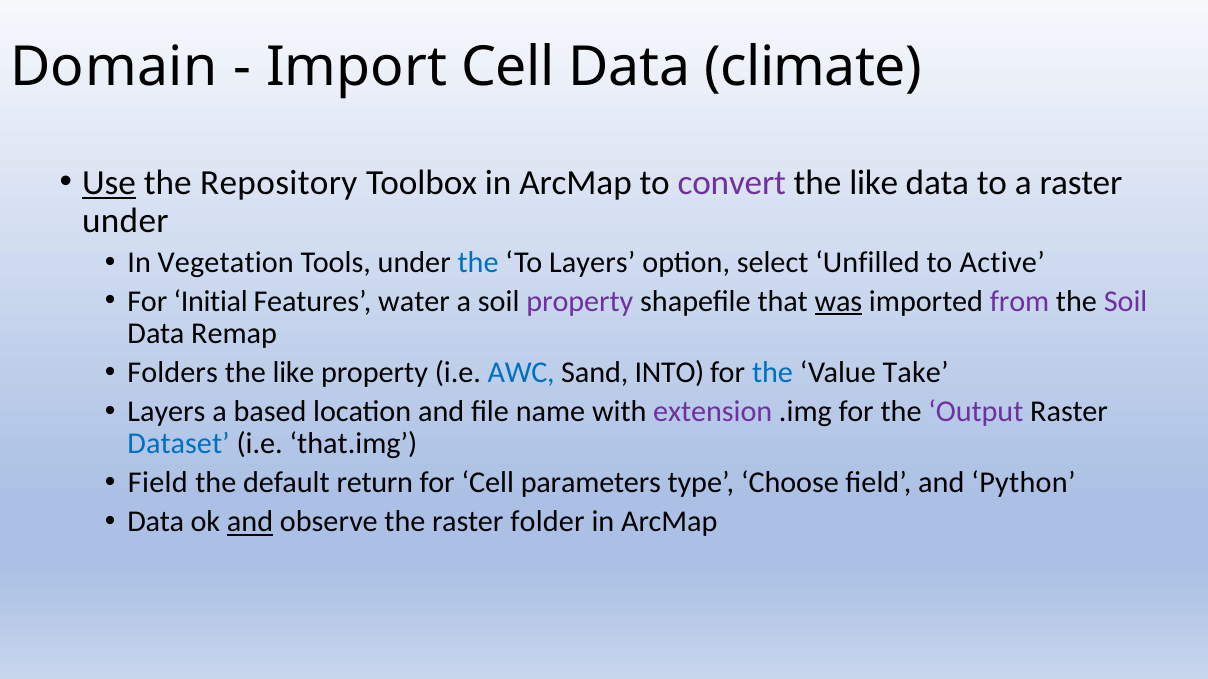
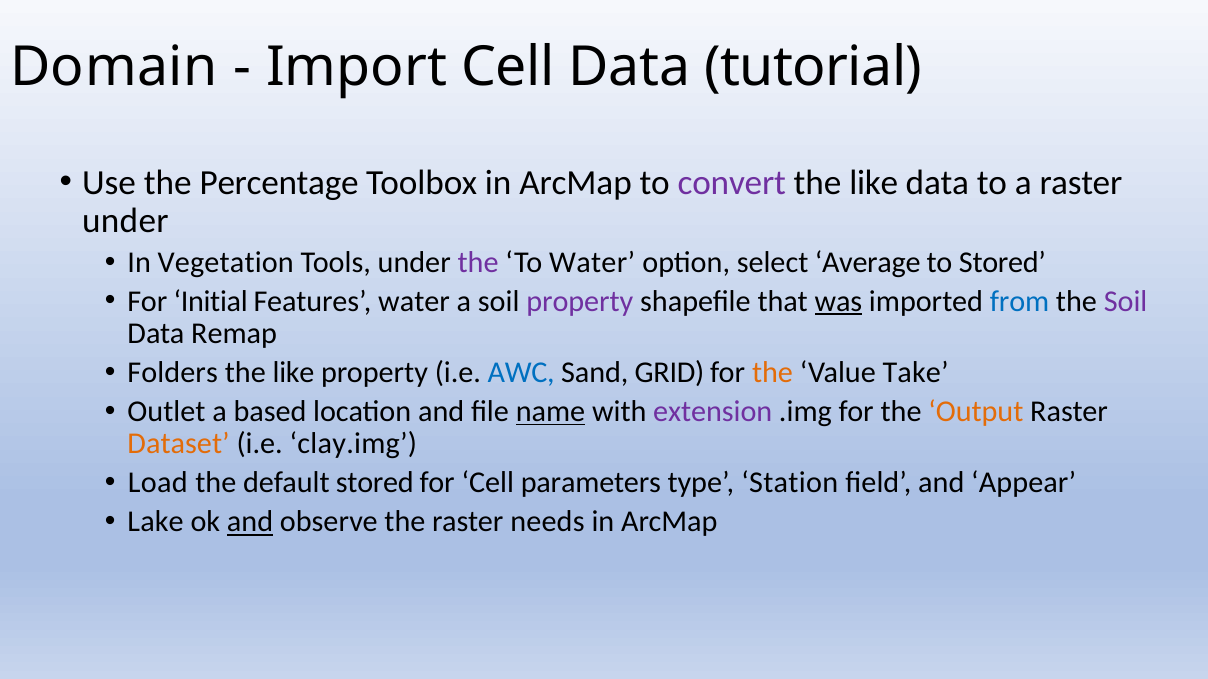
climate: climate -> tutorial (813, 67)
Use underline: present -> none (109, 183)
Repository: Repository -> Percentage (279, 183)
the colour: blue -> purple (478, 263)
To Layers: Layers -> Water (592, 263)
Unfilled: Unfilled -> Average (868, 263)
to Active: Active -> Stored (1002, 263)
from colour: purple -> blue (1020, 301)
INTO: INTO -> GRID (669, 373)
the colour: blue -> orange (773, 373)
Layers: Layers -> Outlet (166, 412)
name underline: none -> present (551, 412)
Output colour: purple -> orange (976, 412)
Dataset colour: blue -> orange (179, 444)
that.img: that.img -> clay.img (353, 444)
Field: Field -> Load (158, 483)
default return: return -> stored (375, 483)
Choose: Choose -> Station (790, 483)
Python: Python -> Appear (1024, 483)
Data: Data -> Lake (156, 522)
folder: folder -> needs (547, 522)
